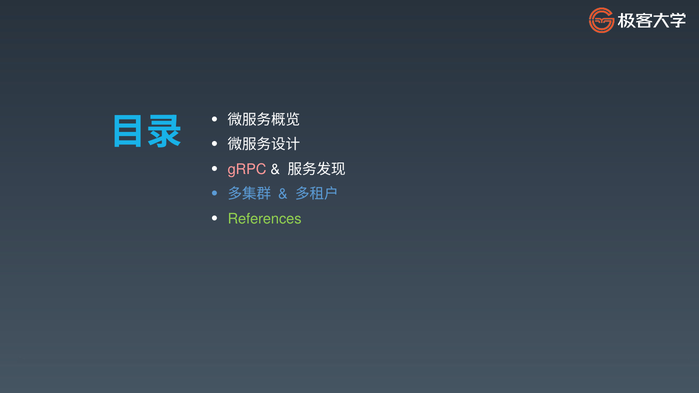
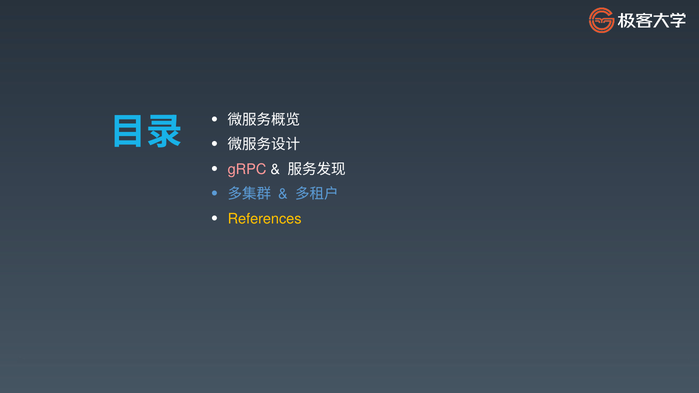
References colour: light green -> yellow (265, 219)
